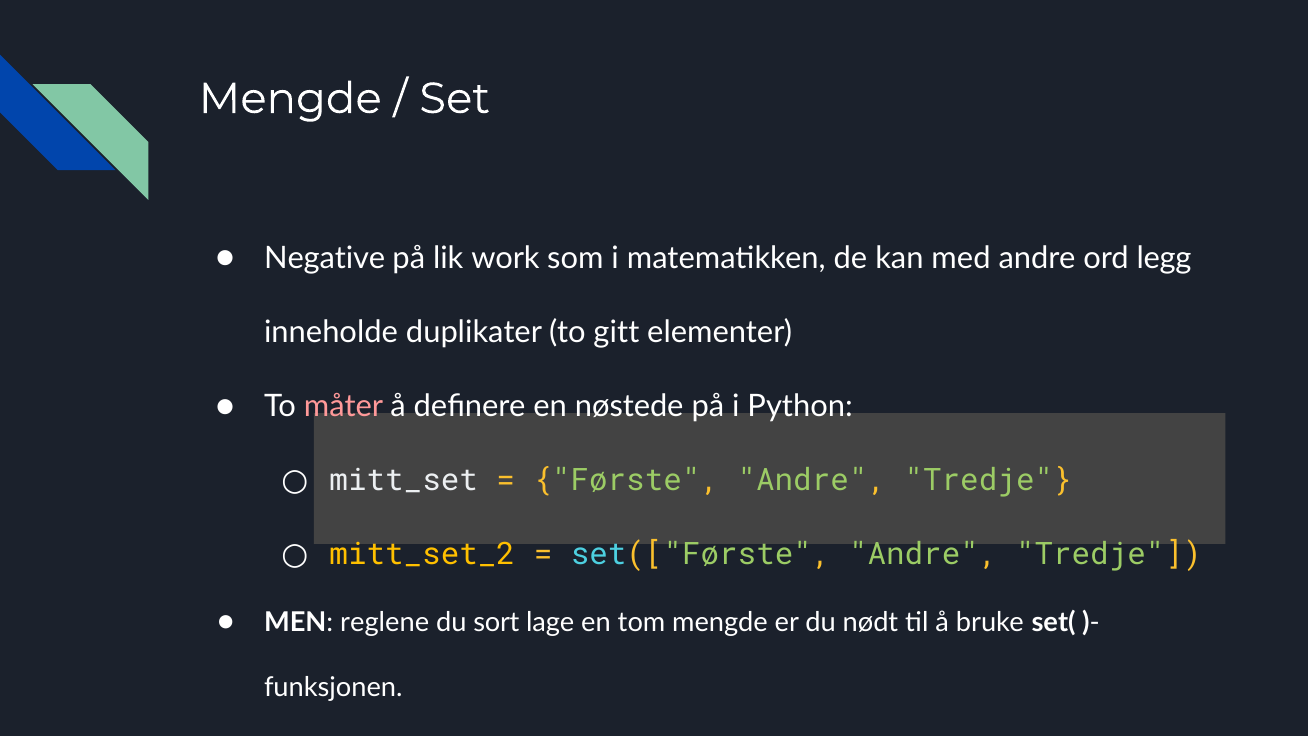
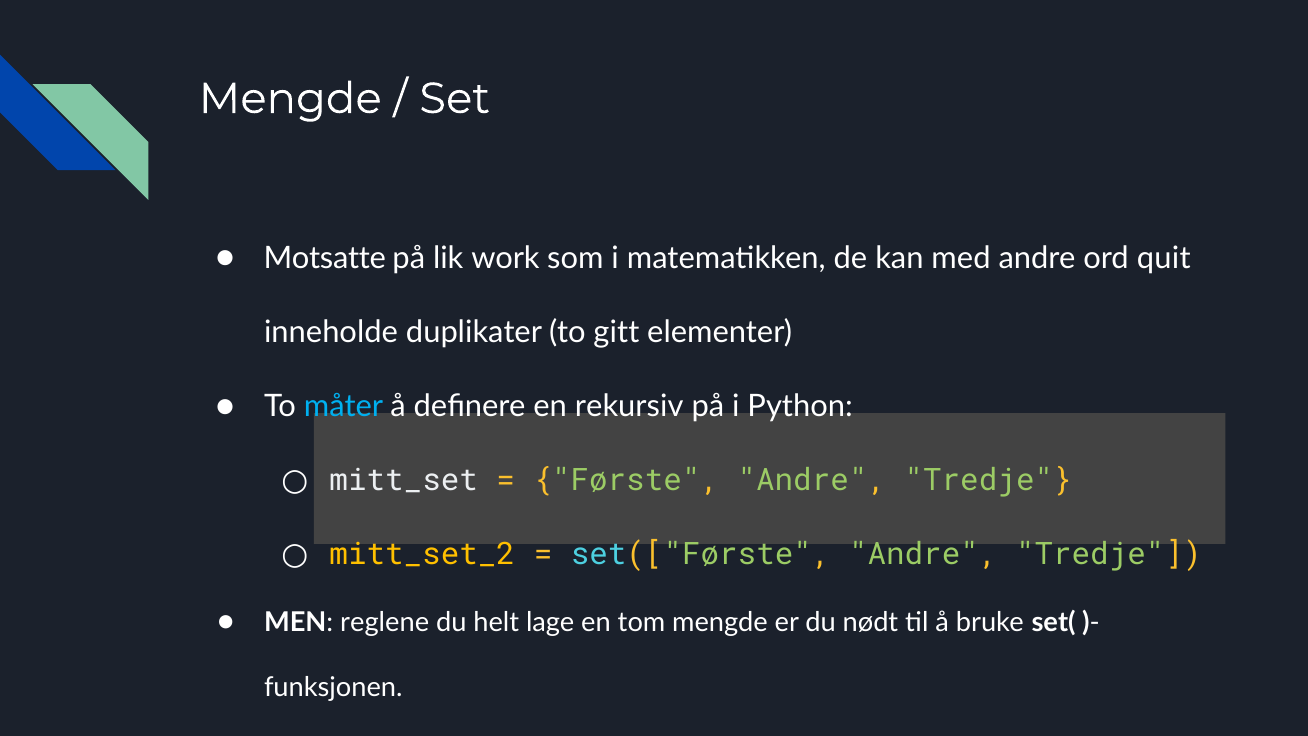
Negative: Negative -> Motsatte (325, 258)
legg: legg -> quit (1164, 258)
måter colour: pink -> light blue (344, 406)
nøstede: nøstede -> rekursiv (629, 406)
sort: sort -> helt (496, 622)
